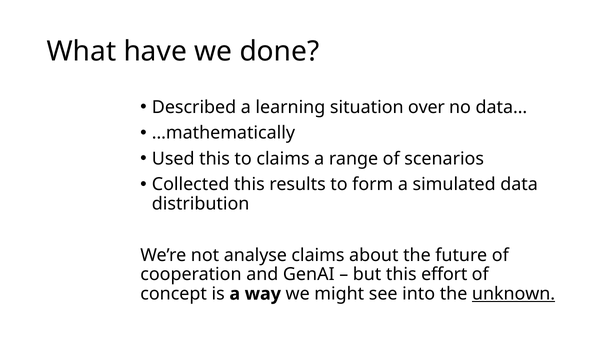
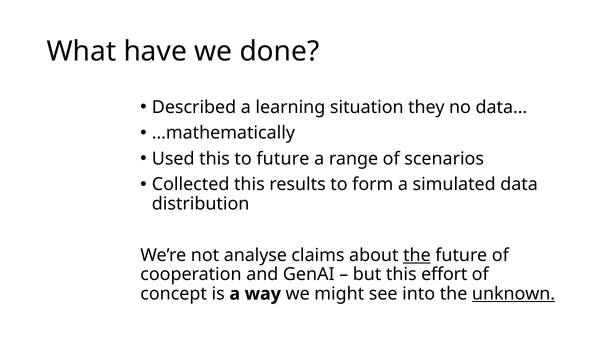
over: over -> they (426, 107)
to claims: claims -> future (283, 159)
the underline: none -> present (417, 255)
